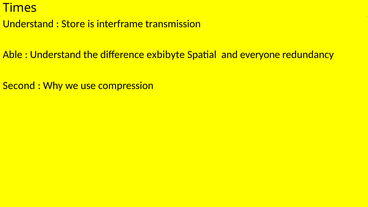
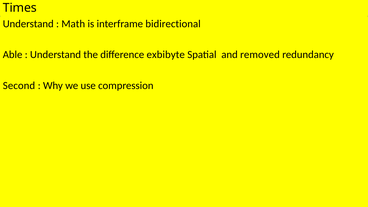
Store: Store -> Math (73, 24)
transmission: transmission -> bidirectional (173, 24)
everyone: everyone -> removed (260, 55)
